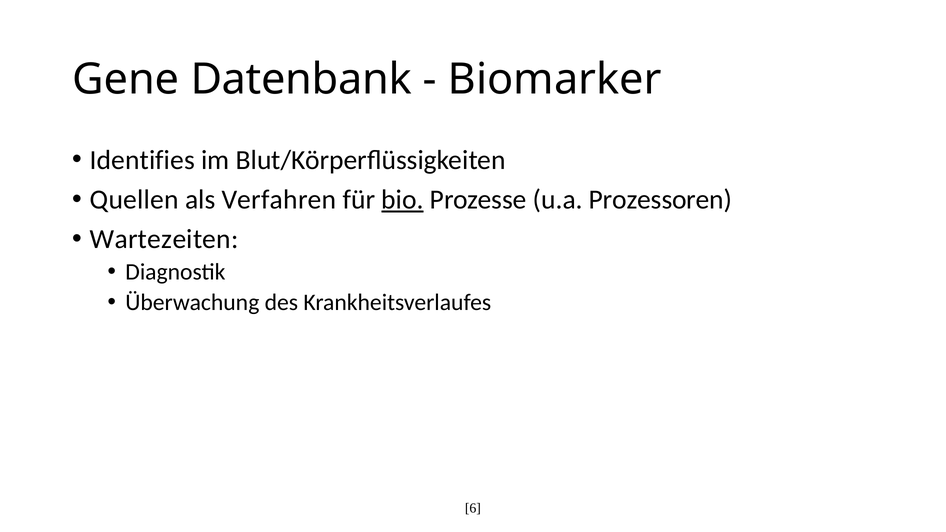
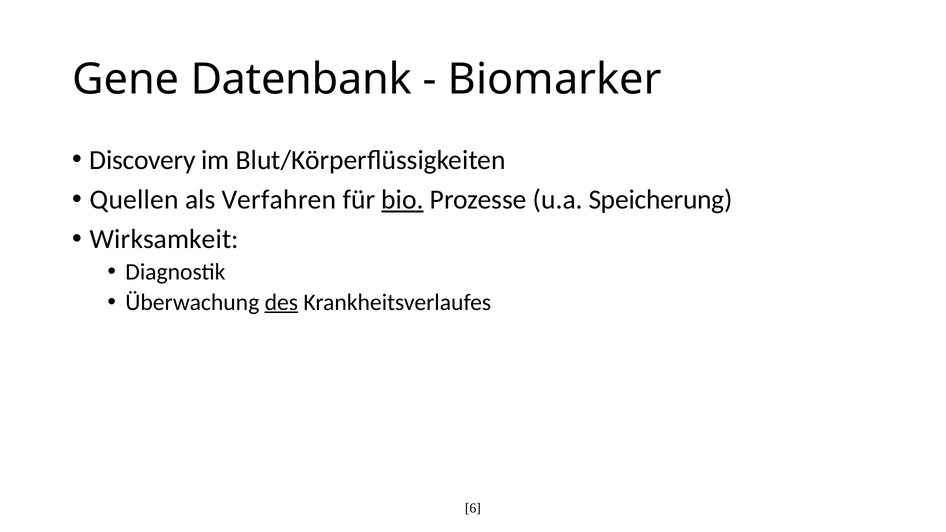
Identifies: Identifies -> Discovery (143, 160)
Prozessoren: Prozessoren -> Speicherung (661, 200)
Wartezeiten: Wartezeiten -> Wirksamkeit (164, 239)
des underline: none -> present (281, 302)
